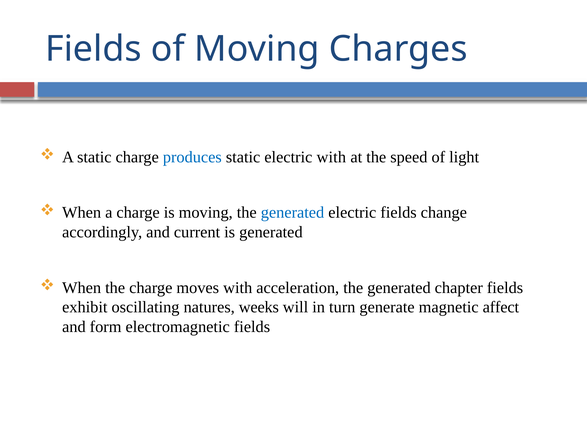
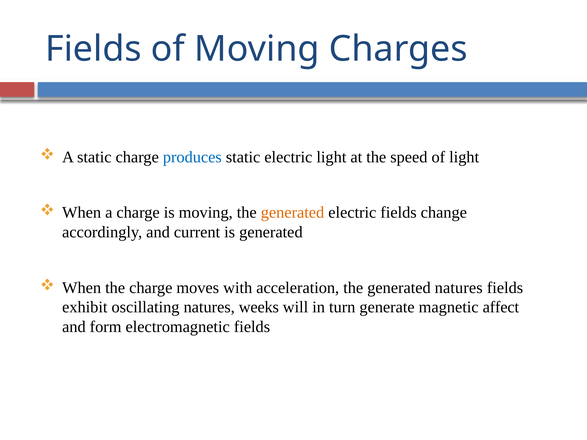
electric with: with -> light (331, 157)
generated colour: blue -> orange (292, 213)
generated chapter: chapter -> natures (459, 288)
